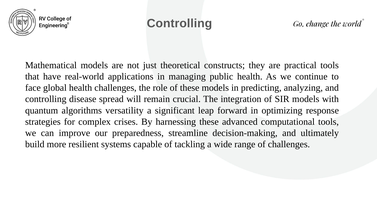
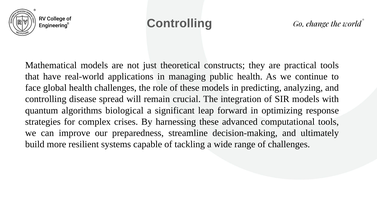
versatility: versatility -> biological (124, 110)
